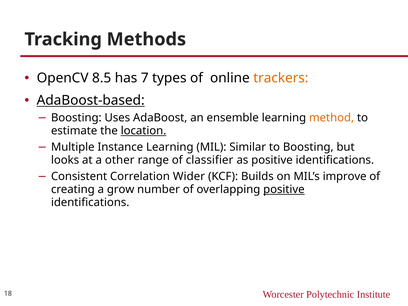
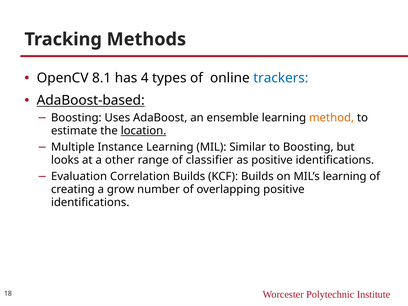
8.5: 8.5 -> 8.1 (102, 78)
7: 7 -> 4 (145, 78)
trackers colour: orange -> blue (281, 78)
Consistent: Consistent -> Evaluation (79, 176)
Correlation Wider: Wider -> Builds (189, 176)
MIL’s improve: improve -> learning (345, 176)
positive underline: present -> none (284, 189)
